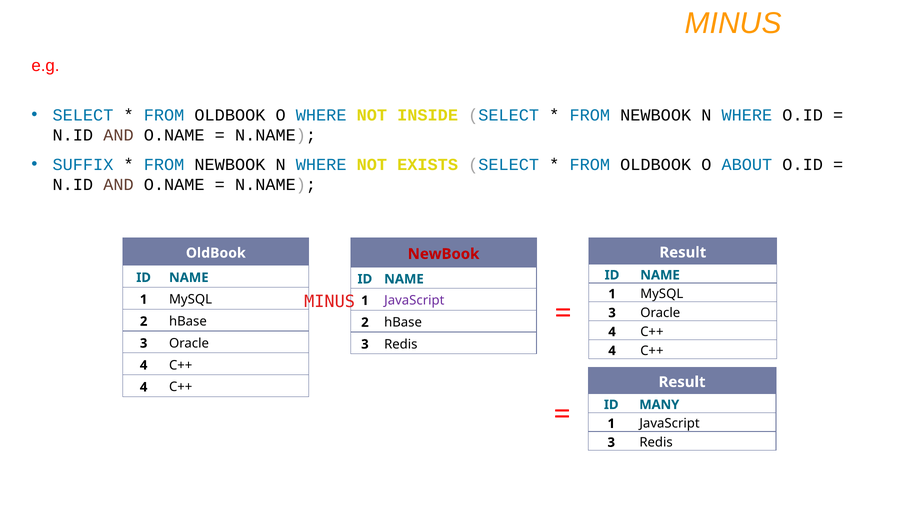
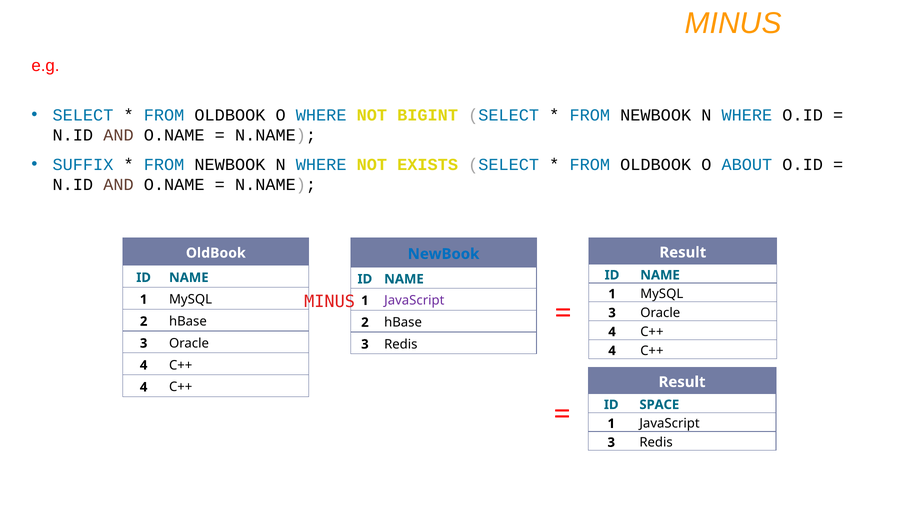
INSIDE: INSIDE -> BIGINT (428, 115)
NewBook colour: red -> blue (444, 254)
MANY: MANY -> SPACE (659, 405)
